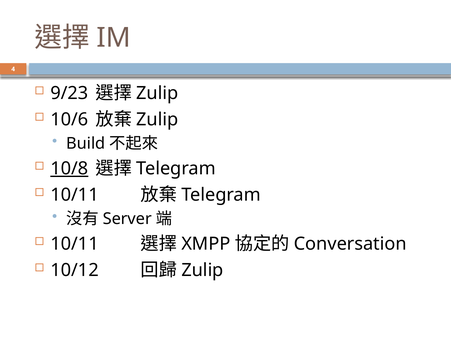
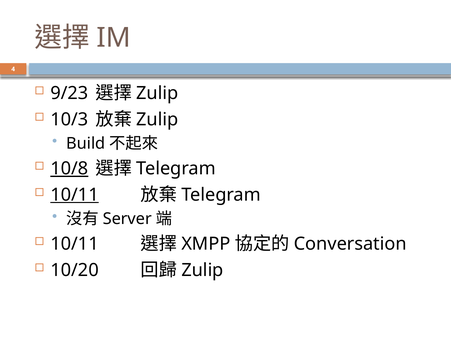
10/6: 10/6 -> 10/3 (69, 120)
10/11 underline: none -> present (75, 195)
10/12: 10/12 -> 10/20 (75, 270)
